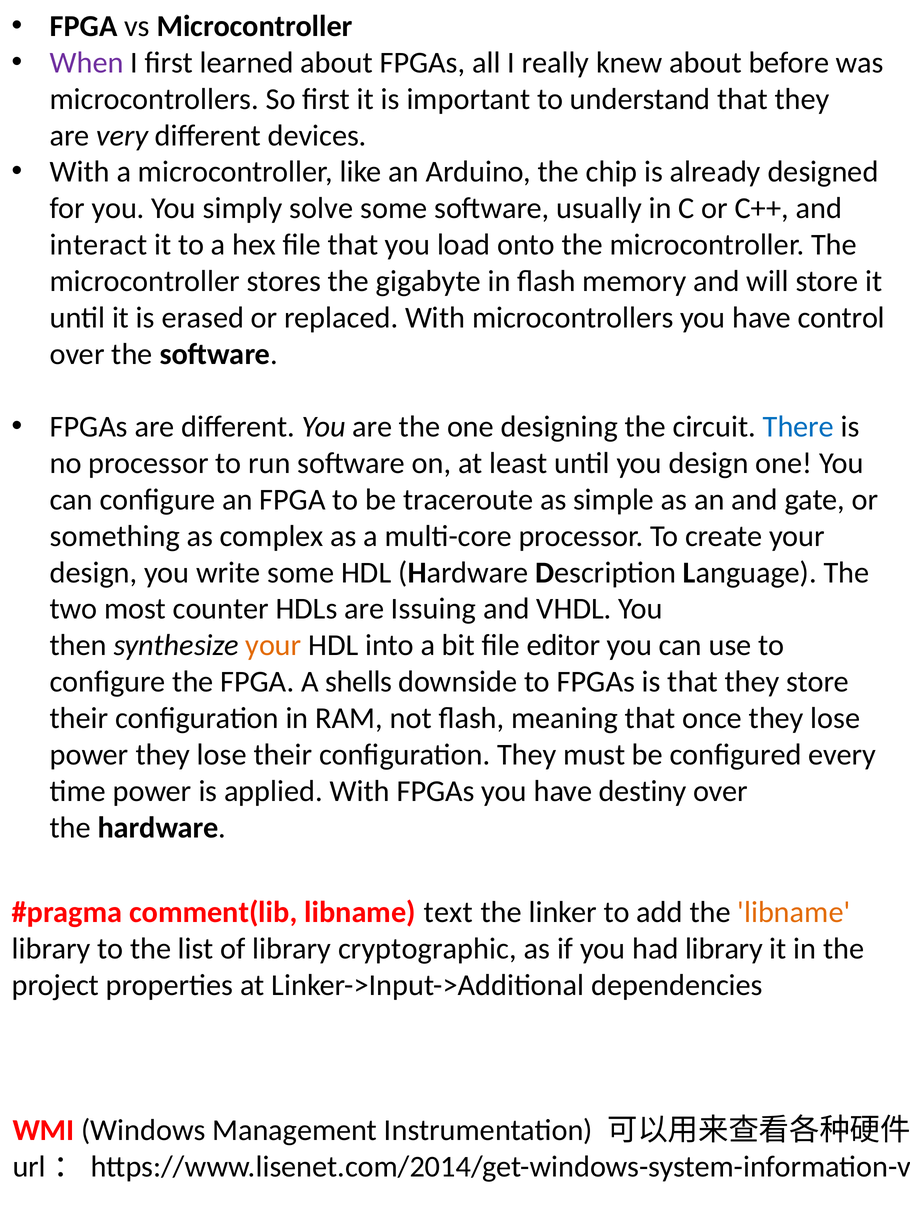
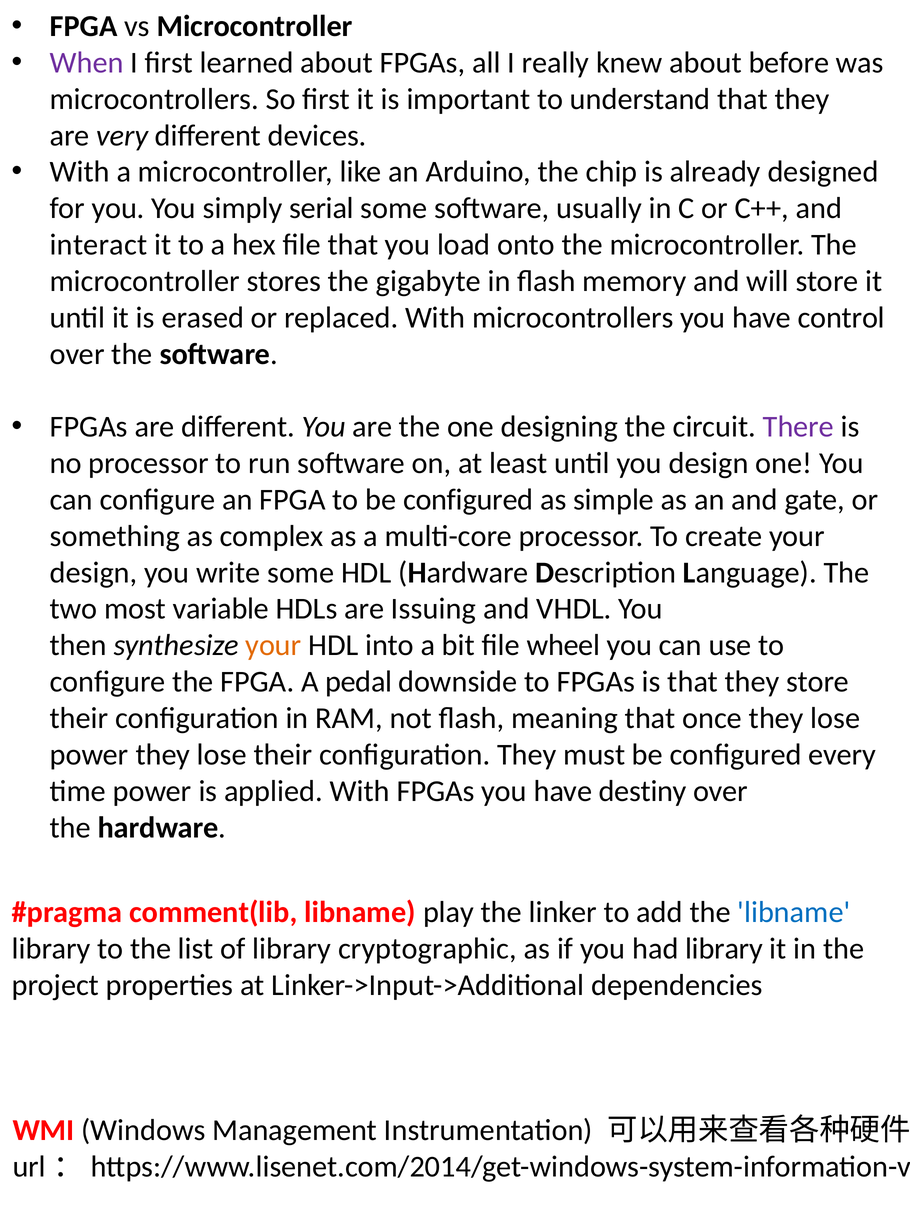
solve: solve -> serial (321, 208)
There colour: blue -> purple (798, 427)
to be traceroute: traceroute -> configured (468, 499)
counter: counter -> variable (221, 609)
editor: editor -> wheel (563, 645)
shells: shells -> pedal (359, 681)
text: text -> play (448, 912)
libname colour: orange -> blue (794, 912)
